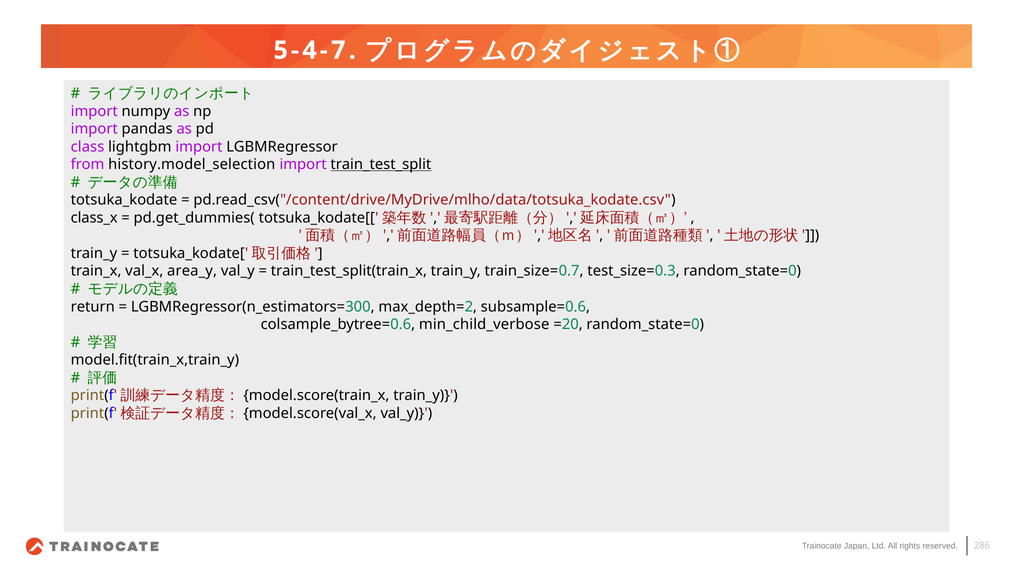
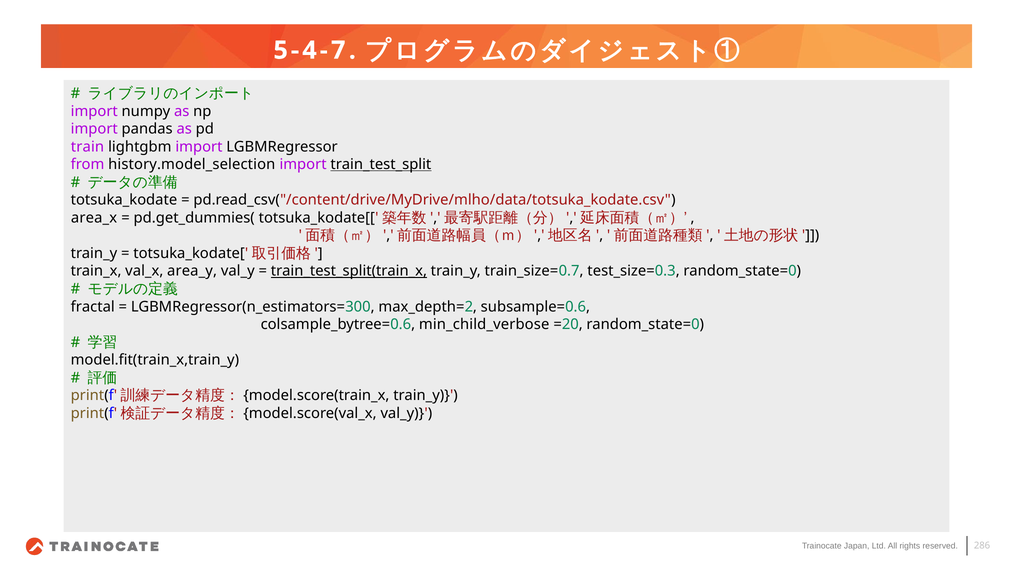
class: class -> train (87, 147)
class_x: class_x -> area_x (94, 218)
train_test_split(train_x underline: none -> present (349, 271)
return: return -> fractal (93, 307)
